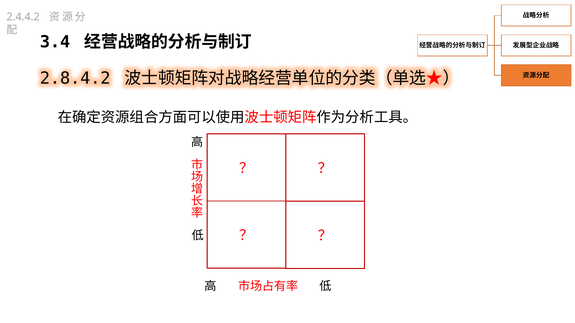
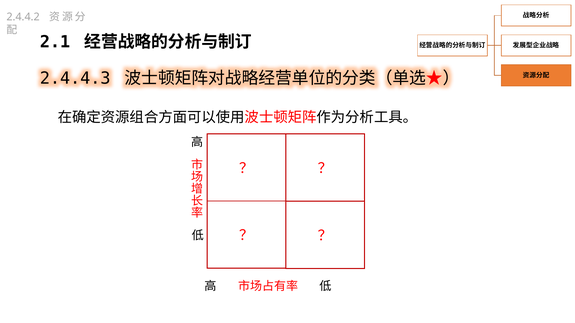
3.4: 3.4 -> 2.1 (55, 42)
2.8.4.2: 2.8.4.2 -> 2.4.4.3 (75, 78)
